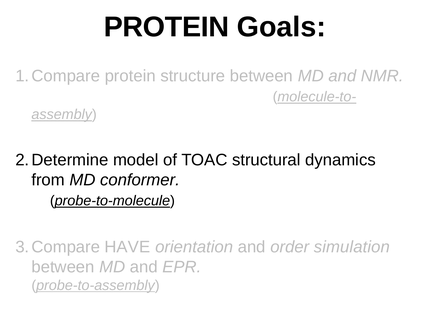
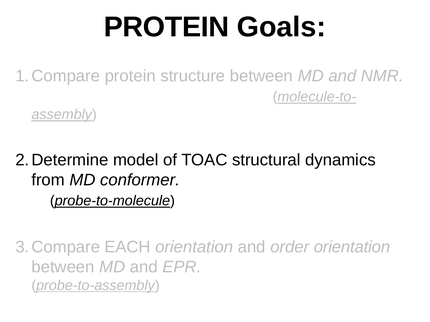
HAVE: HAVE -> EACH (128, 247)
order simulation: simulation -> orientation (352, 247)
